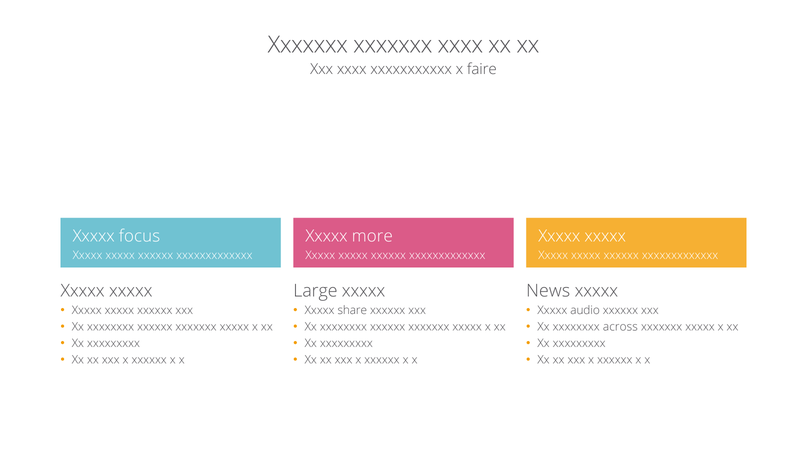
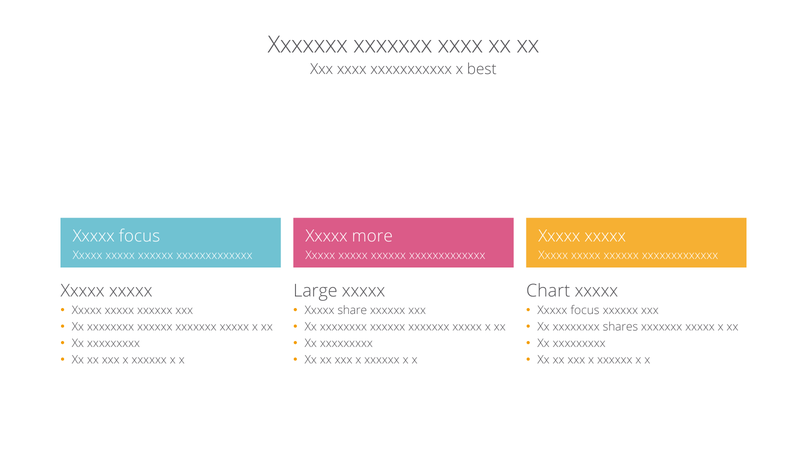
faire: faire -> best (482, 69)
News: News -> Chart (548, 291)
audio: audio -> focus (585, 310)
across: across -> shares (620, 327)
